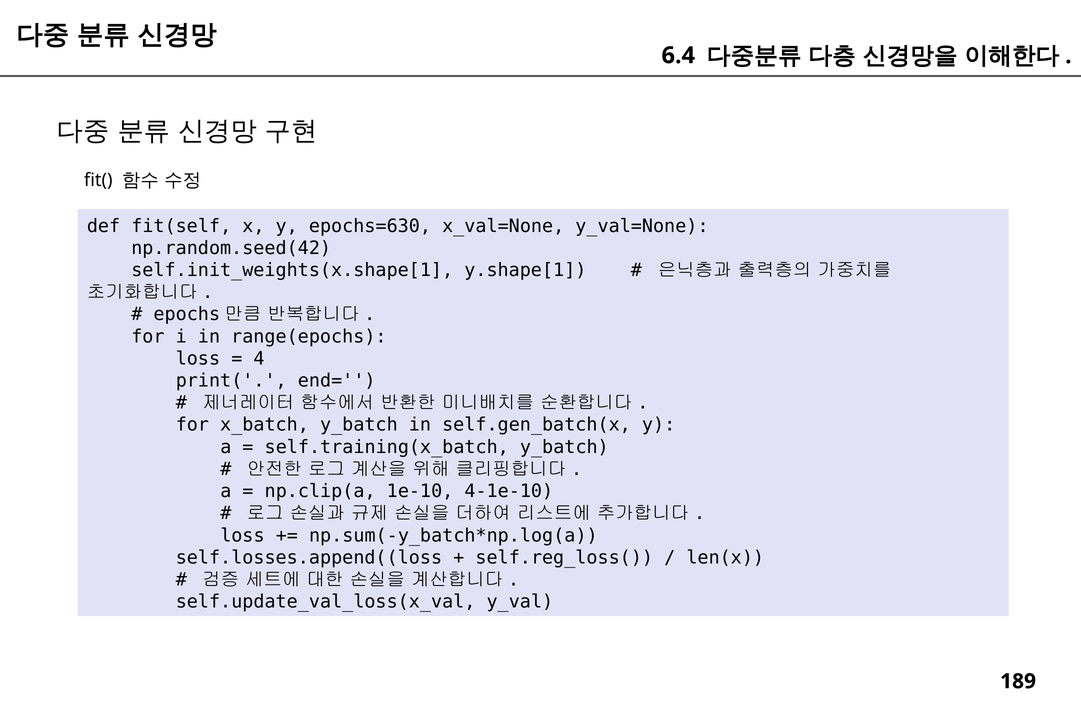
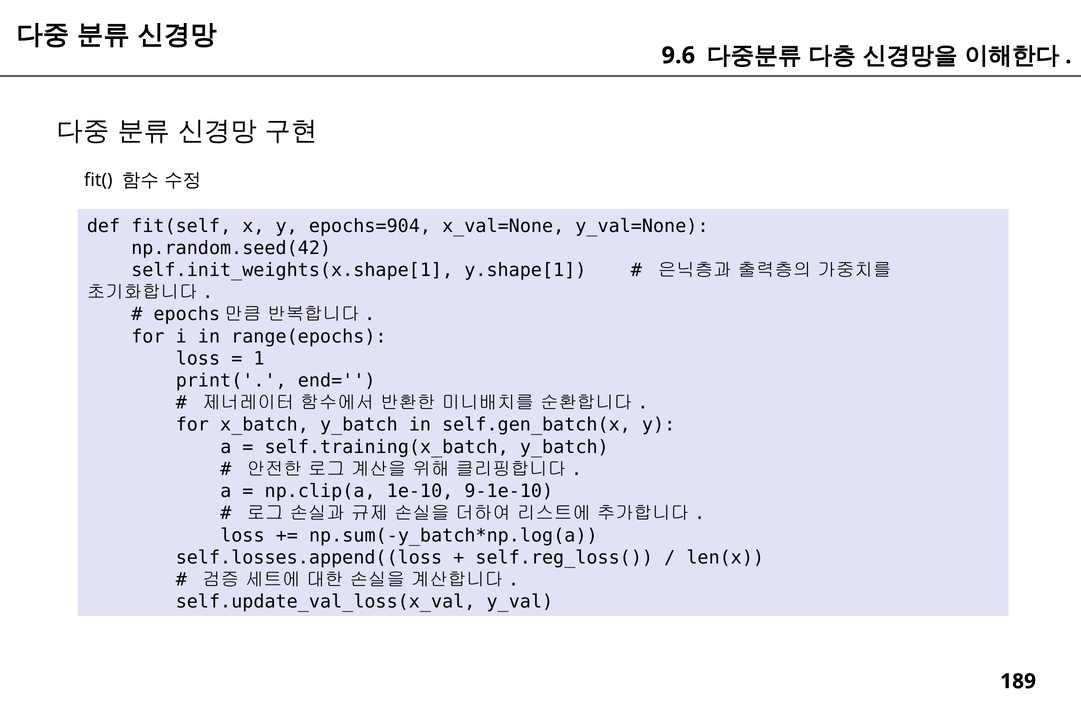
6.4: 6.4 -> 9.6 (678, 55)
epochs=630: epochs=630 -> epochs=904 (370, 226)
4: 4 -> 1 (259, 359)
4-1e-10: 4-1e-10 -> 9-1e-10 (509, 491)
